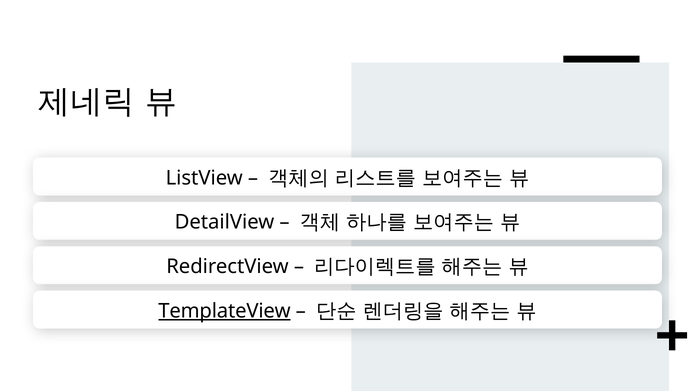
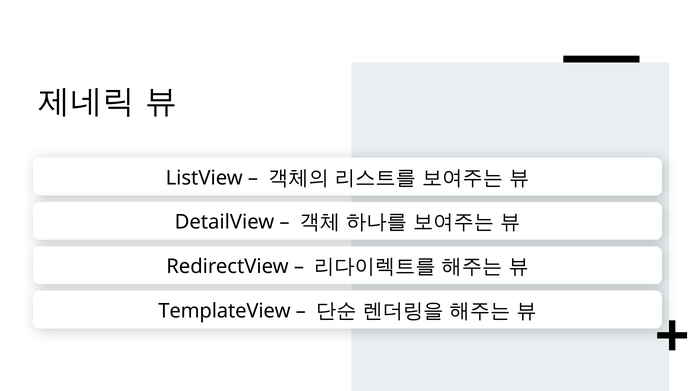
TemplateView underline: present -> none (225, 311)
